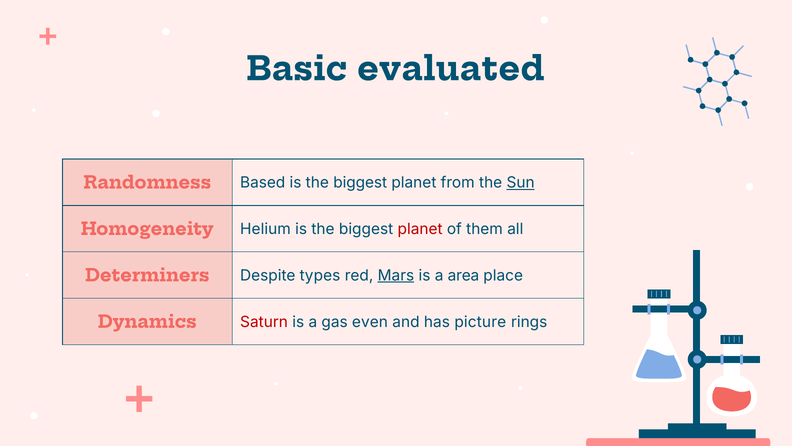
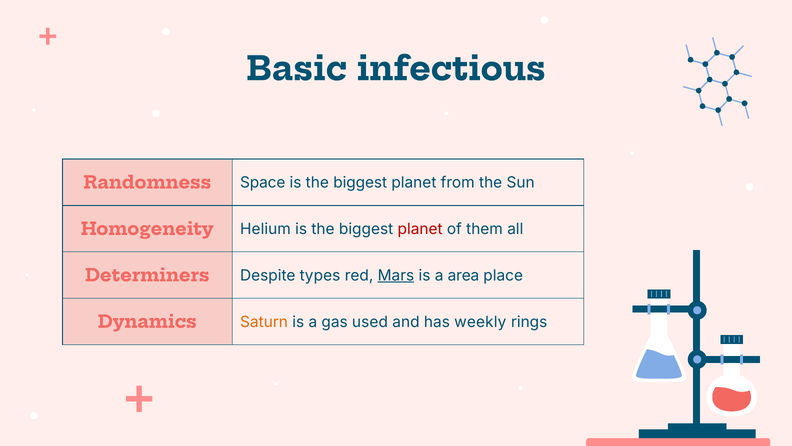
evaluated: evaluated -> infectious (451, 69)
Based: Based -> Space (263, 183)
Sun underline: present -> none (521, 183)
Saturn colour: red -> orange (264, 322)
even: even -> used (370, 322)
picture: picture -> weekly (480, 322)
